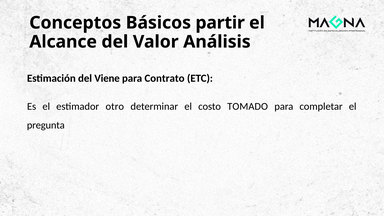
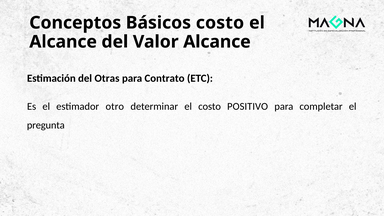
Básicos partir: partir -> costo (220, 23)
Valor Análisis: Análisis -> Alcance (217, 42)
Viene: Viene -> Otras (107, 78)
TOMADO: TOMADO -> POSITIVO (248, 107)
